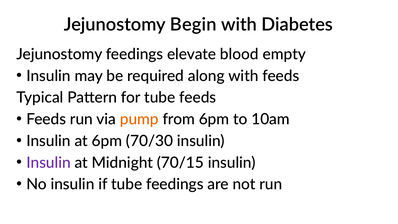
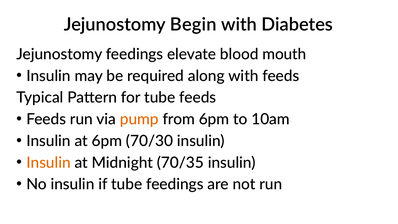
empty: empty -> mouth (284, 54)
Insulin colour: purple -> orange (48, 163)
70/15: 70/15 -> 70/35 (180, 163)
